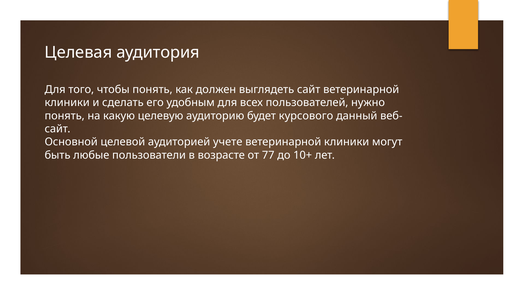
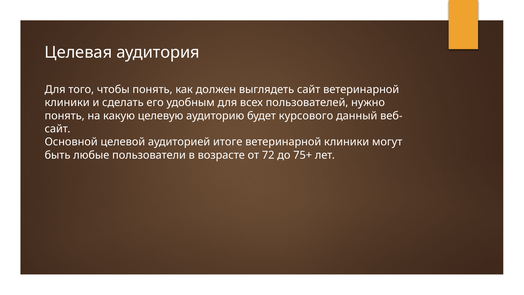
учете: учете -> итоге (228, 142)
77: 77 -> 72 (268, 155)
10+: 10+ -> 75+ (303, 155)
